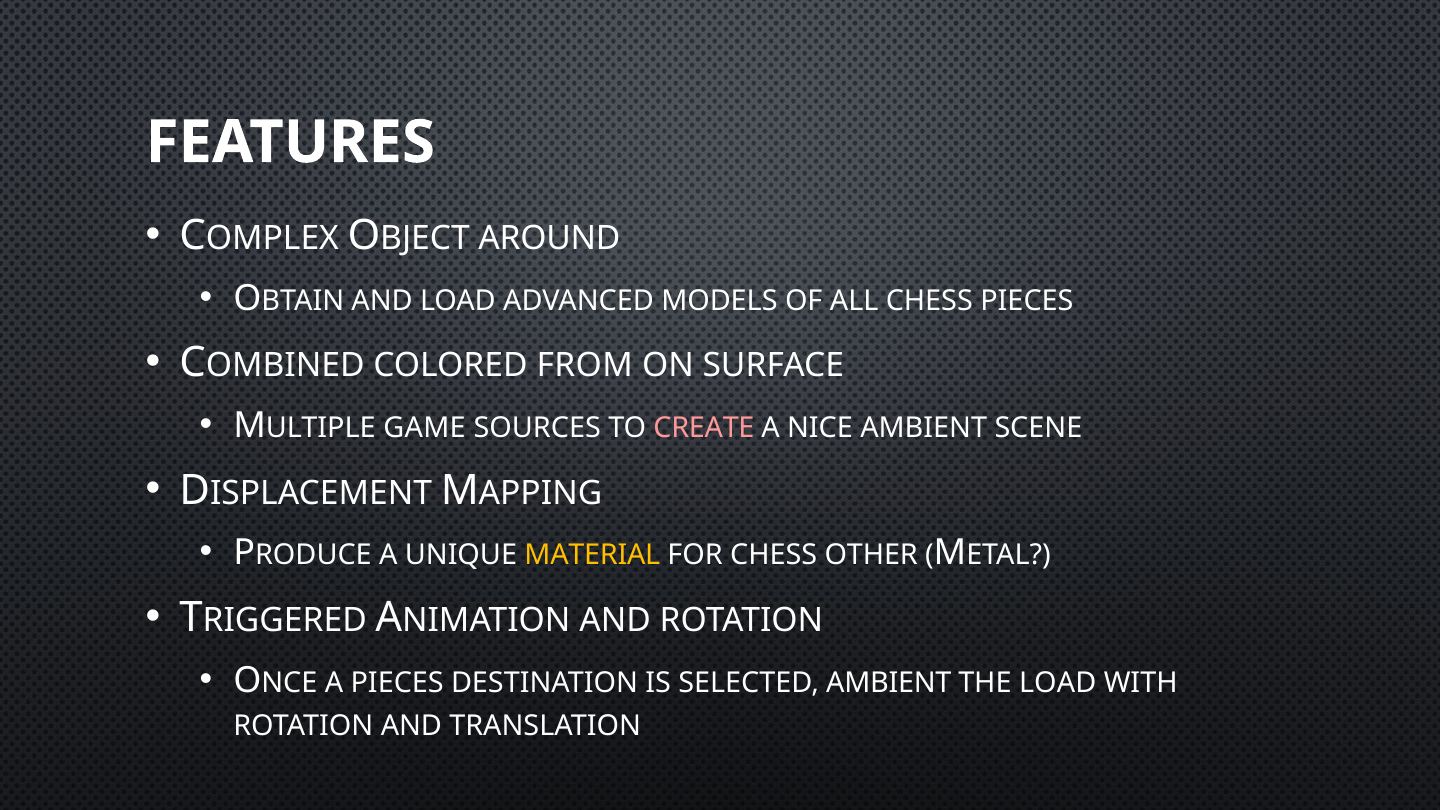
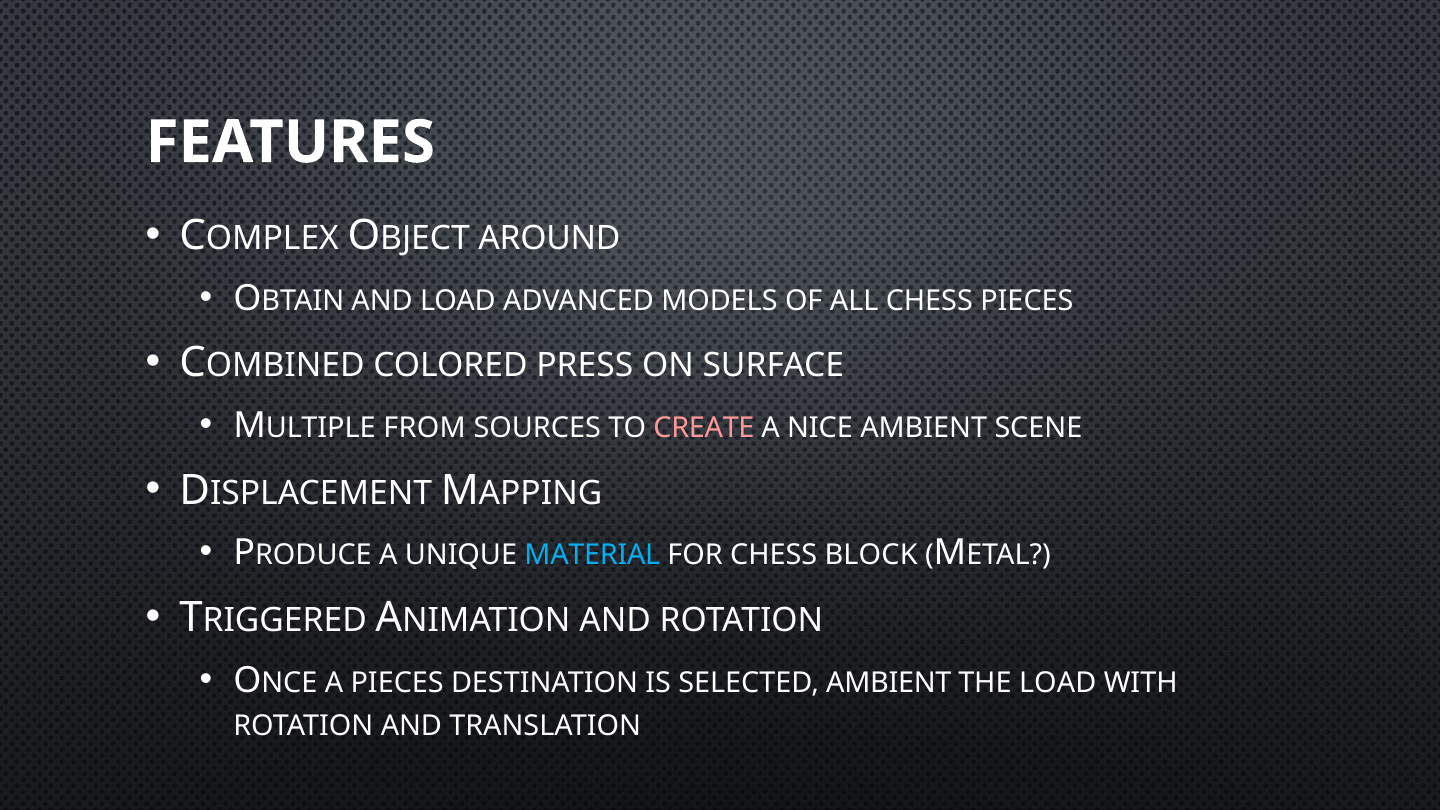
FROM: FROM -> PRESS (585, 366)
GAME: GAME -> FROM (425, 428)
MATERIAL colour: yellow -> light blue (592, 555)
OTHER: OTHER -> BLOCK (871, 555)
